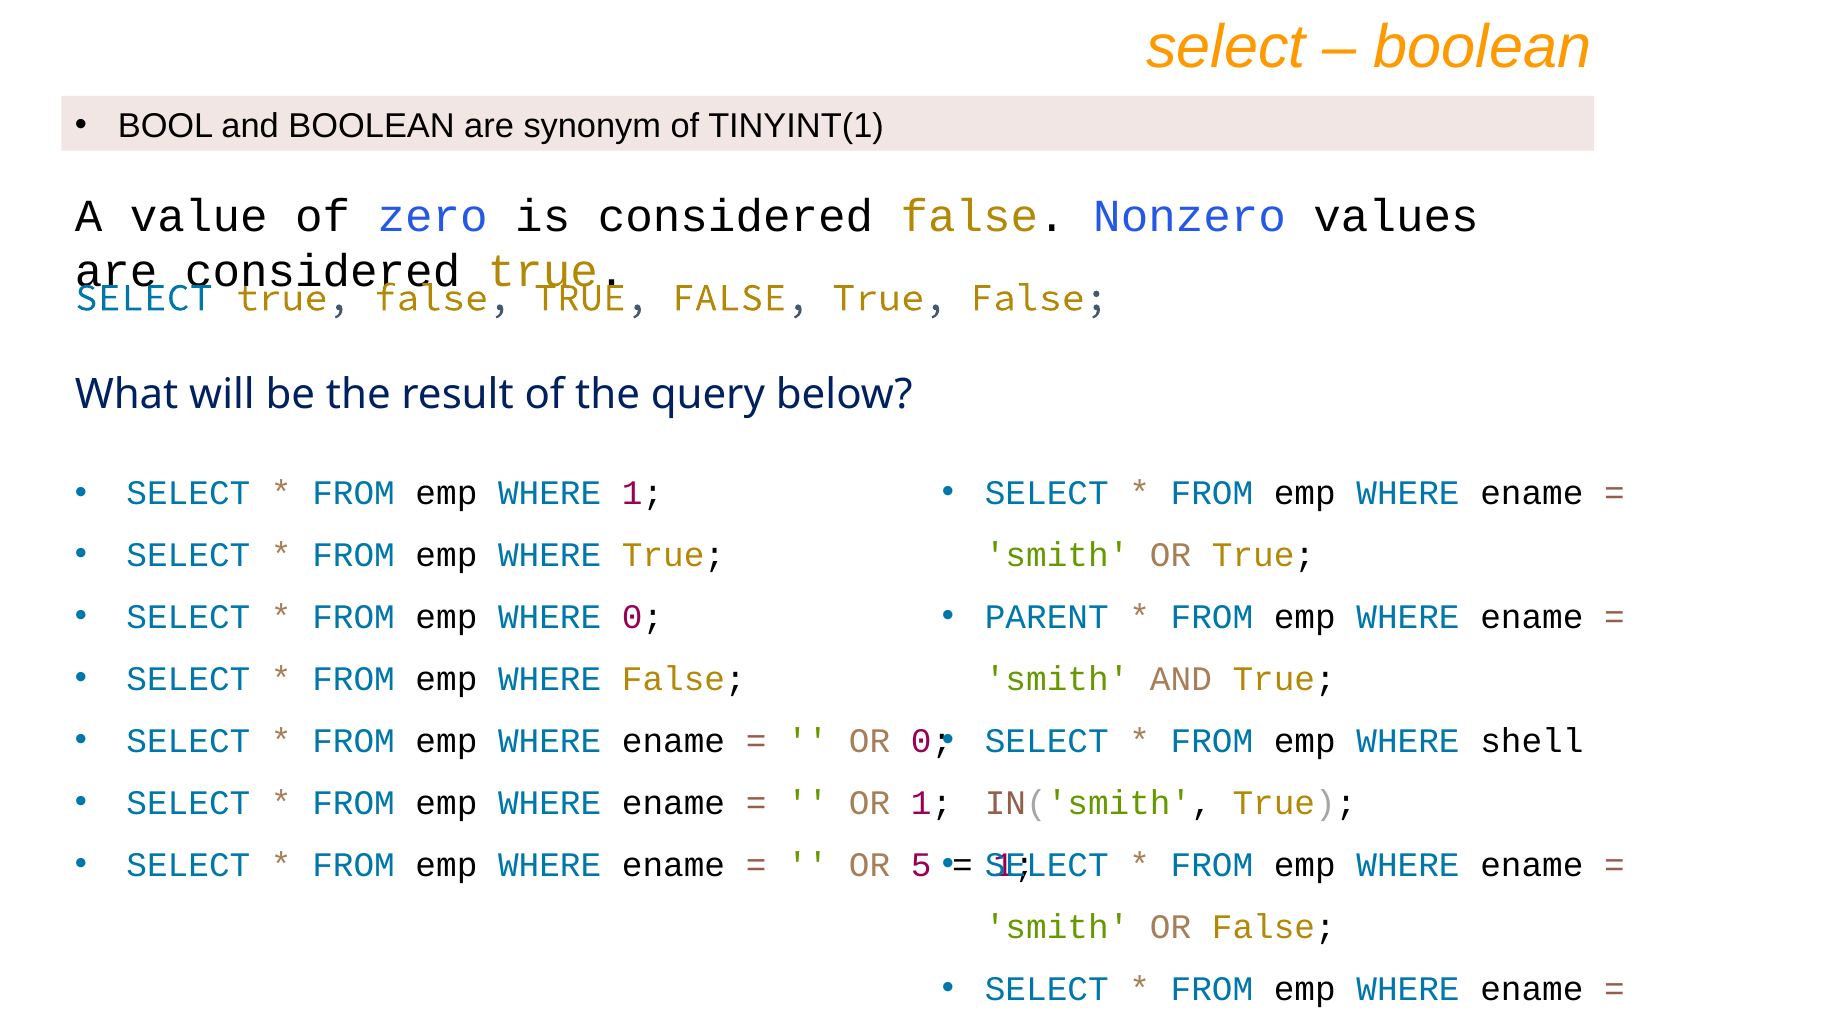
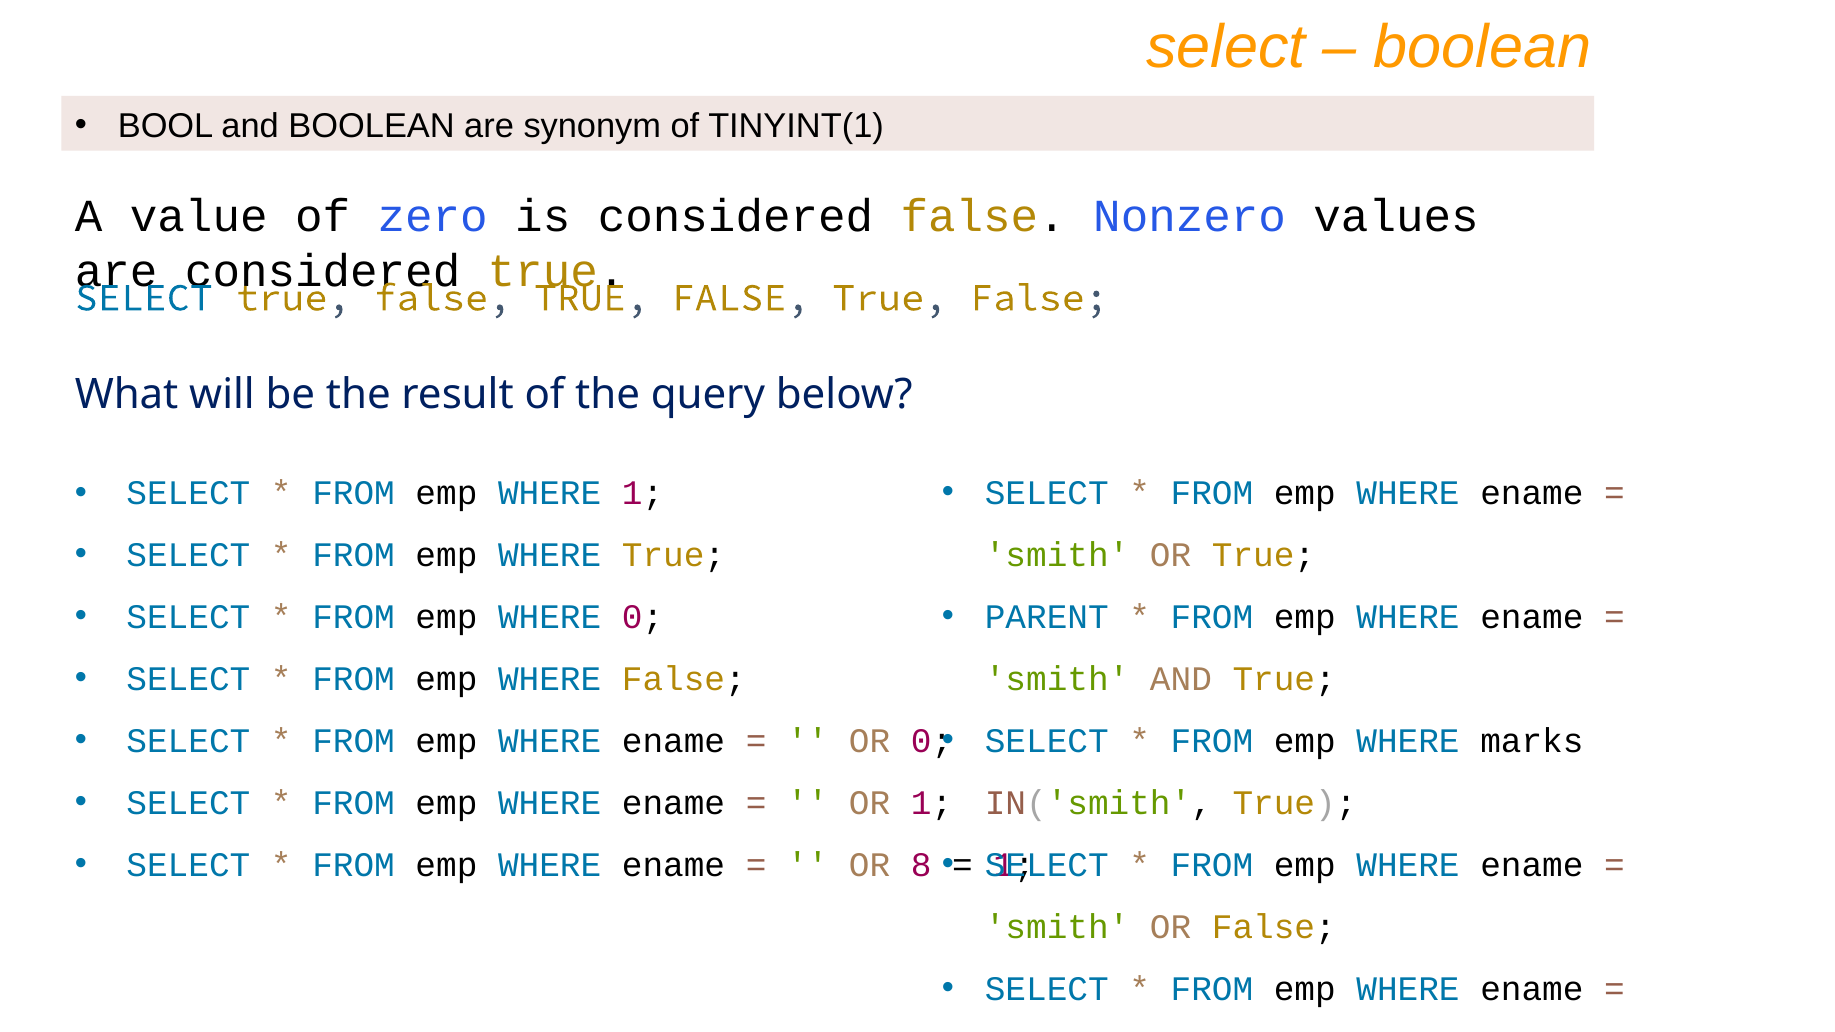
shell: shell -> marks (1532, 741)
5: 5 -> 8 (921, 865)
